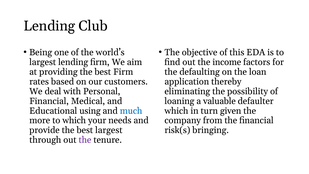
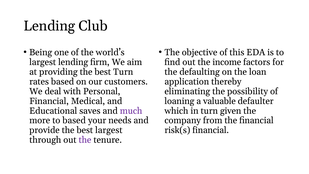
best Firm: Firm -> Turn (123, 72)
using: using -> saves (90, 111)
much colour: blue -> purple (131, 111)
to which: which -> based (74, 120)
risk(s bringing: bringing -> financial (211, 130)
